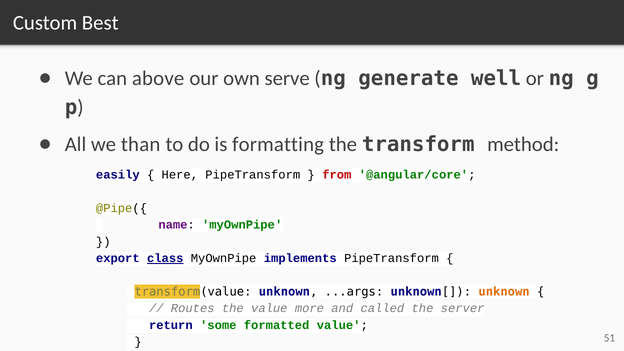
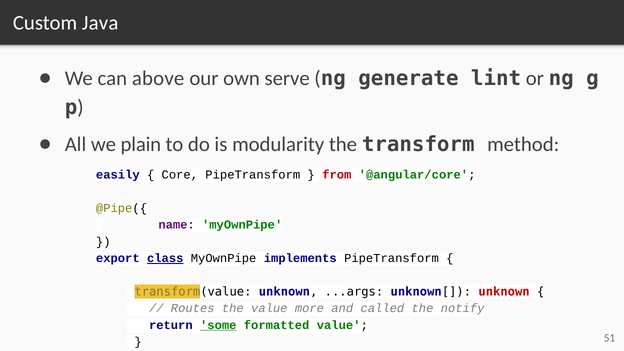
Best: Best -> Java (100, 23)
well: well -> lint (496, 79)
than: than -> plain (141, 145)
formatting: formatting -> modularity (278, 145)
Here: Here -> Core (180, 175)
unknown colour: orange -> red (504, 292)
server: server -> notify (463, 308)
some underline: none -> present (218, 325)
